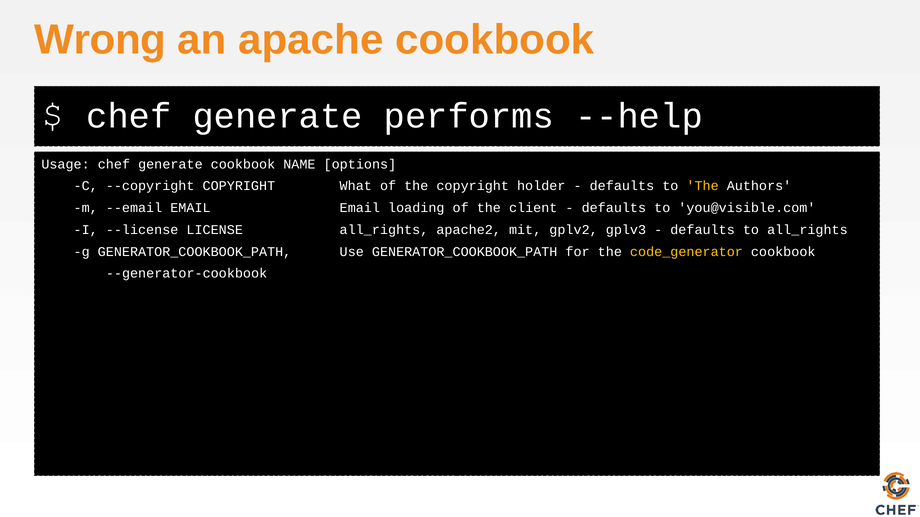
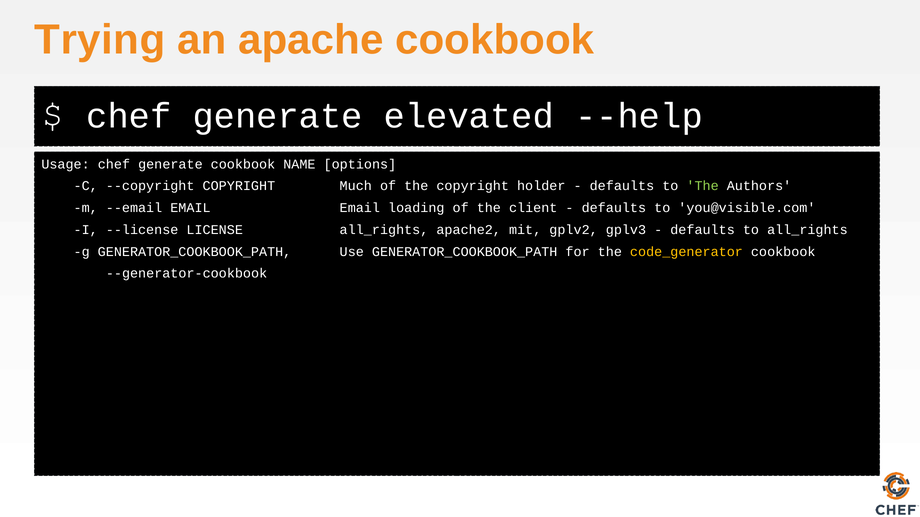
Wrong: Wrong -> Trying (100, 40)
performs: performs -> elevated (469, 116)
What: What -> Much (356, 186)
The colour: yellow -> light green (703, 186)
